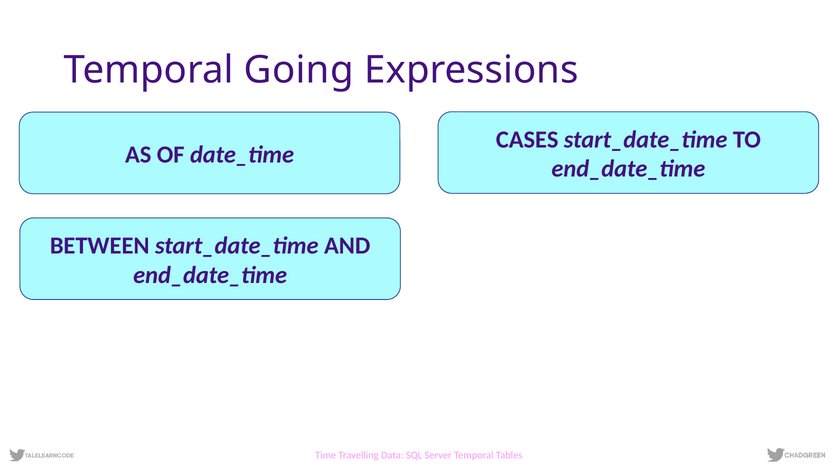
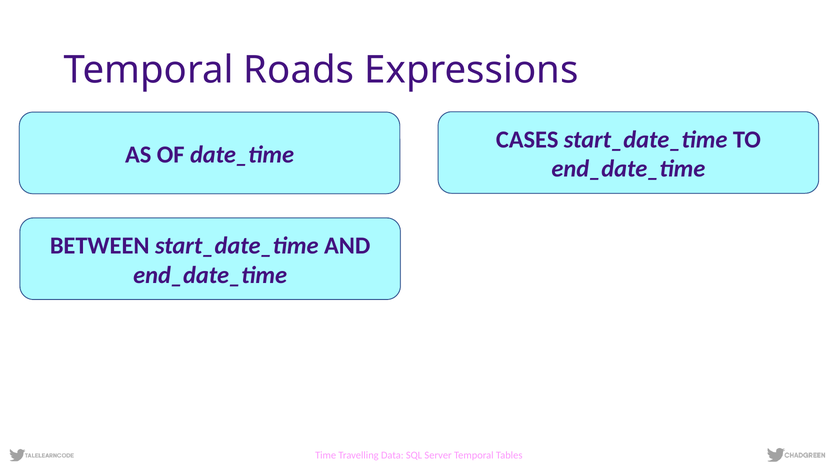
Going: Going -> Roads (299, 70)
